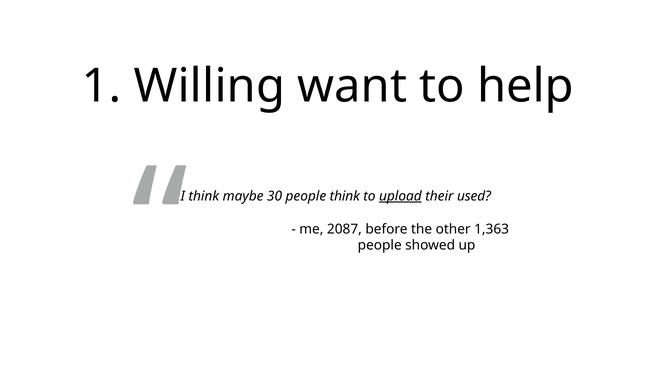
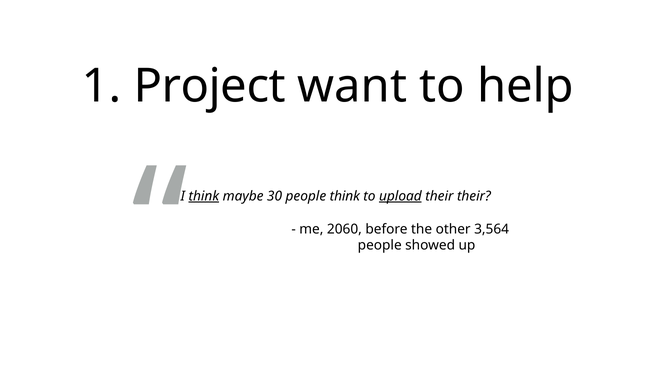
Willing: Willing -> Project (210, 86)
think underline: none -> present (204, 196)
their used: used -> their (474, 196)
2087: 2087 -> 2060 (344, 229)
1,363: 1,363 -> 3,564 (492, 229)
